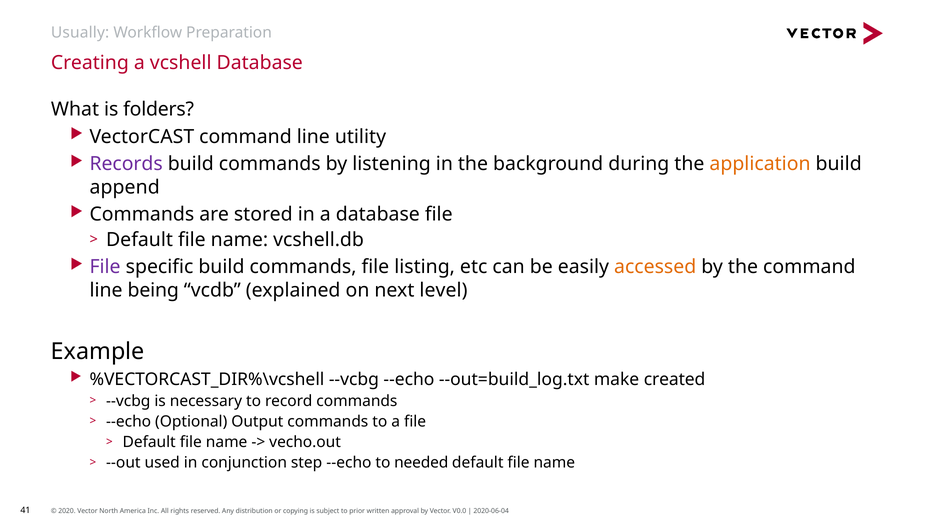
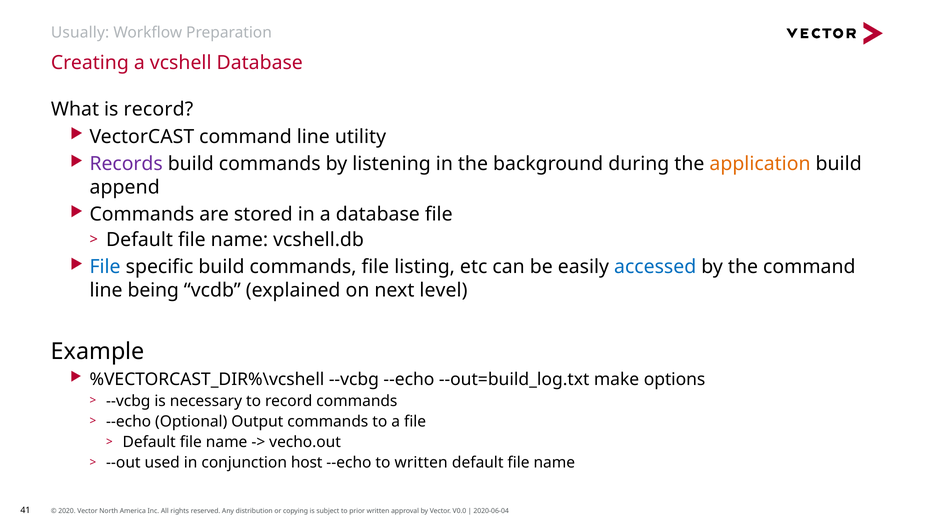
is folders: folders -> record (158, 109)
File colour: purple -> blue (105, 267)
accessed colour: orange -> blue (655, 267)
created: created -> options (675, 379)
step: step -> host (307, 463)
to needed: needed -> written (421, 463)
